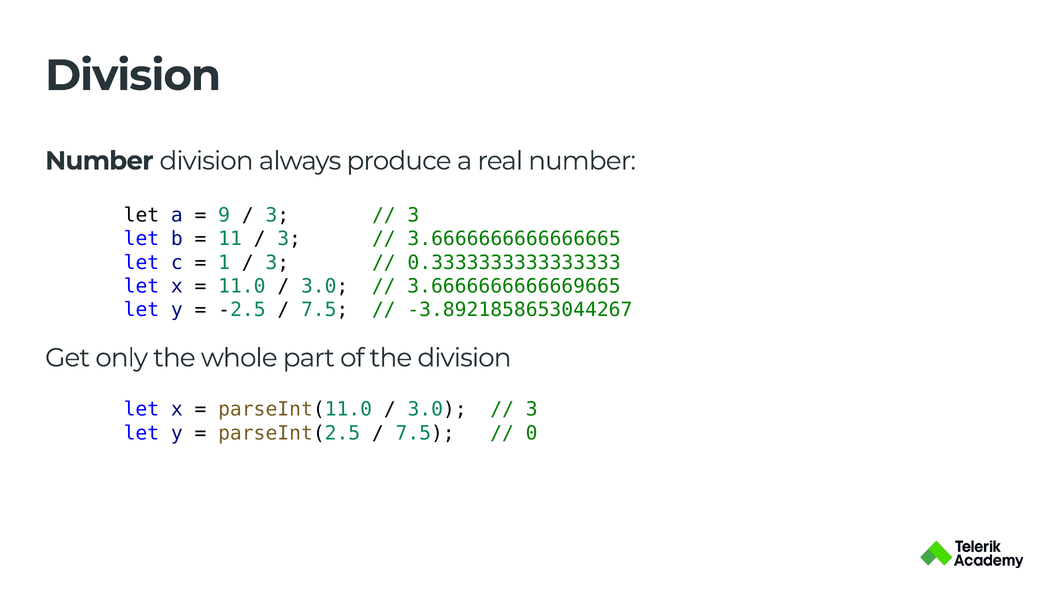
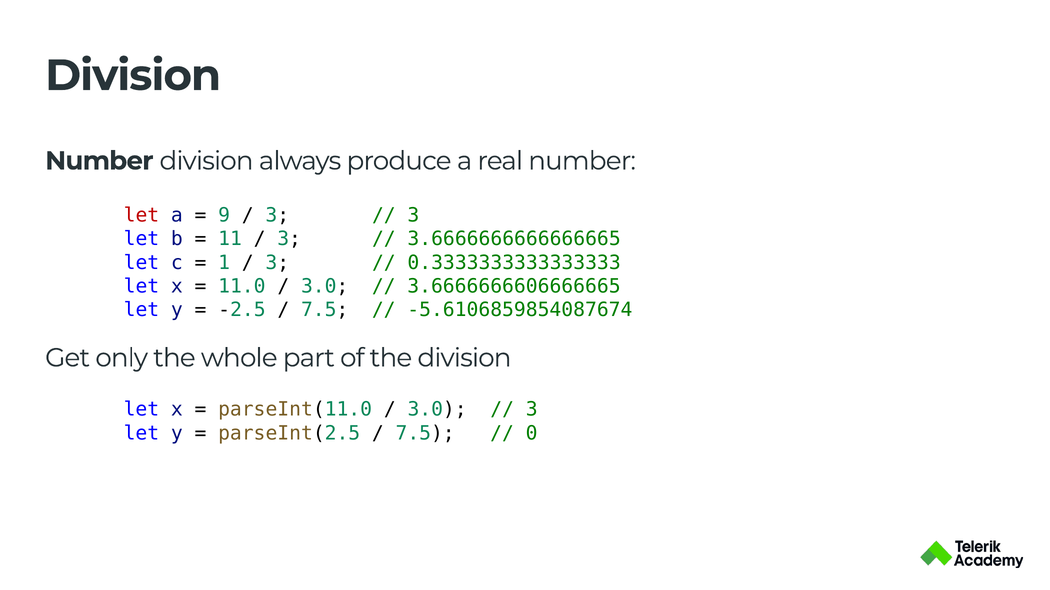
let colour: black -> red (141, 216)
3.6666666666669665: 3.6666666666669665 -> 3.6666666606666665 (514, 286)
-3.8921858653044267: -3.8921858653044267 -> -5.6106859854087674 (520, 310)
